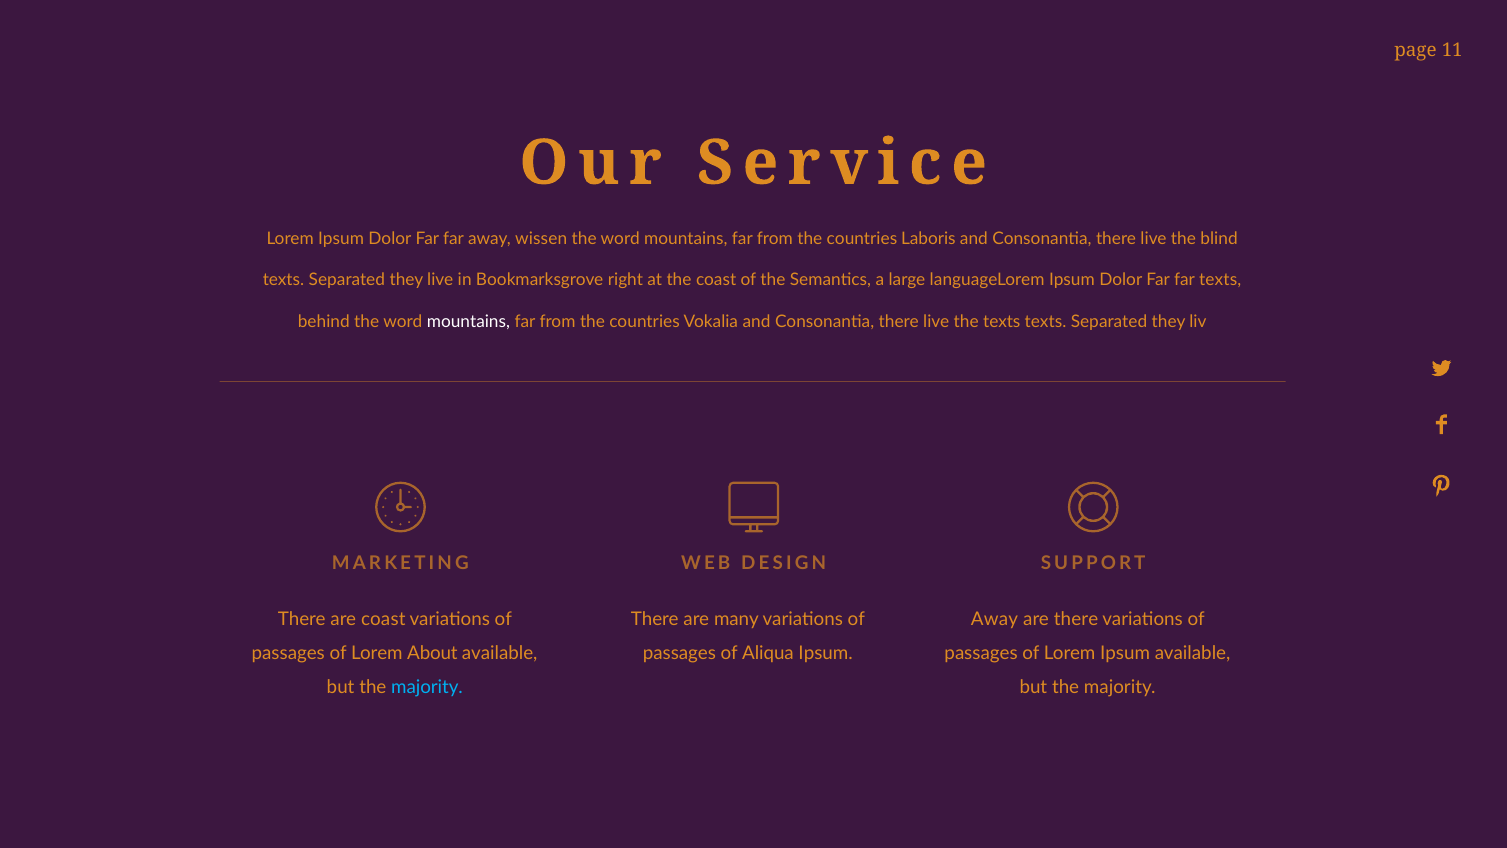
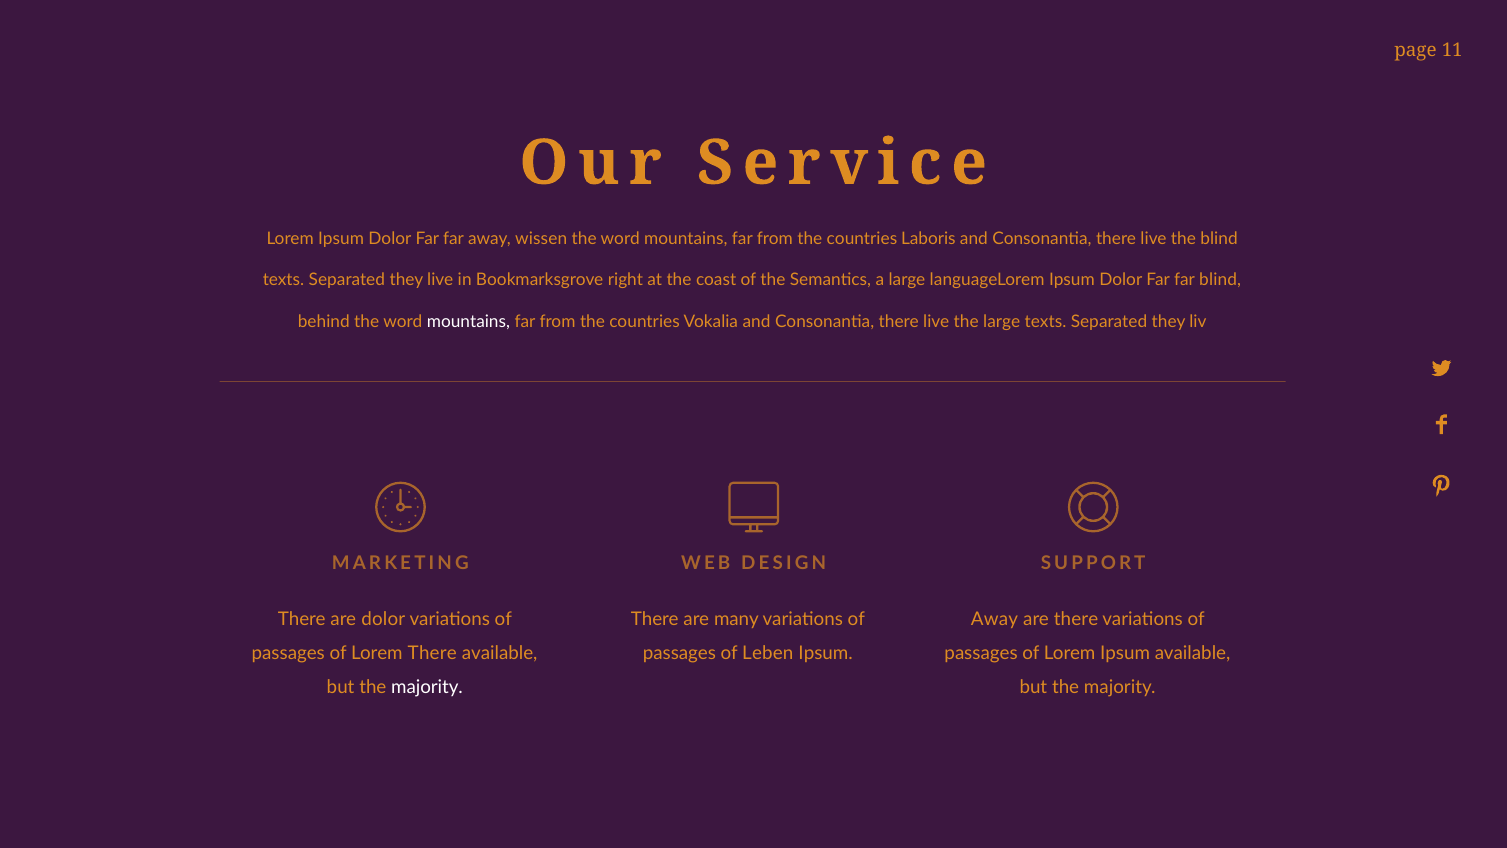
far texts: texts -> blind (1220, 280)
the texts: texts -> large (1002, 321)
are coast: coast -> dolor (383, 619)
Lorem About: About -> There (432, 653)
Aliqua: Aliqua -> Leben (768, 653)
majority colour: light blue -> white (427, 687)
